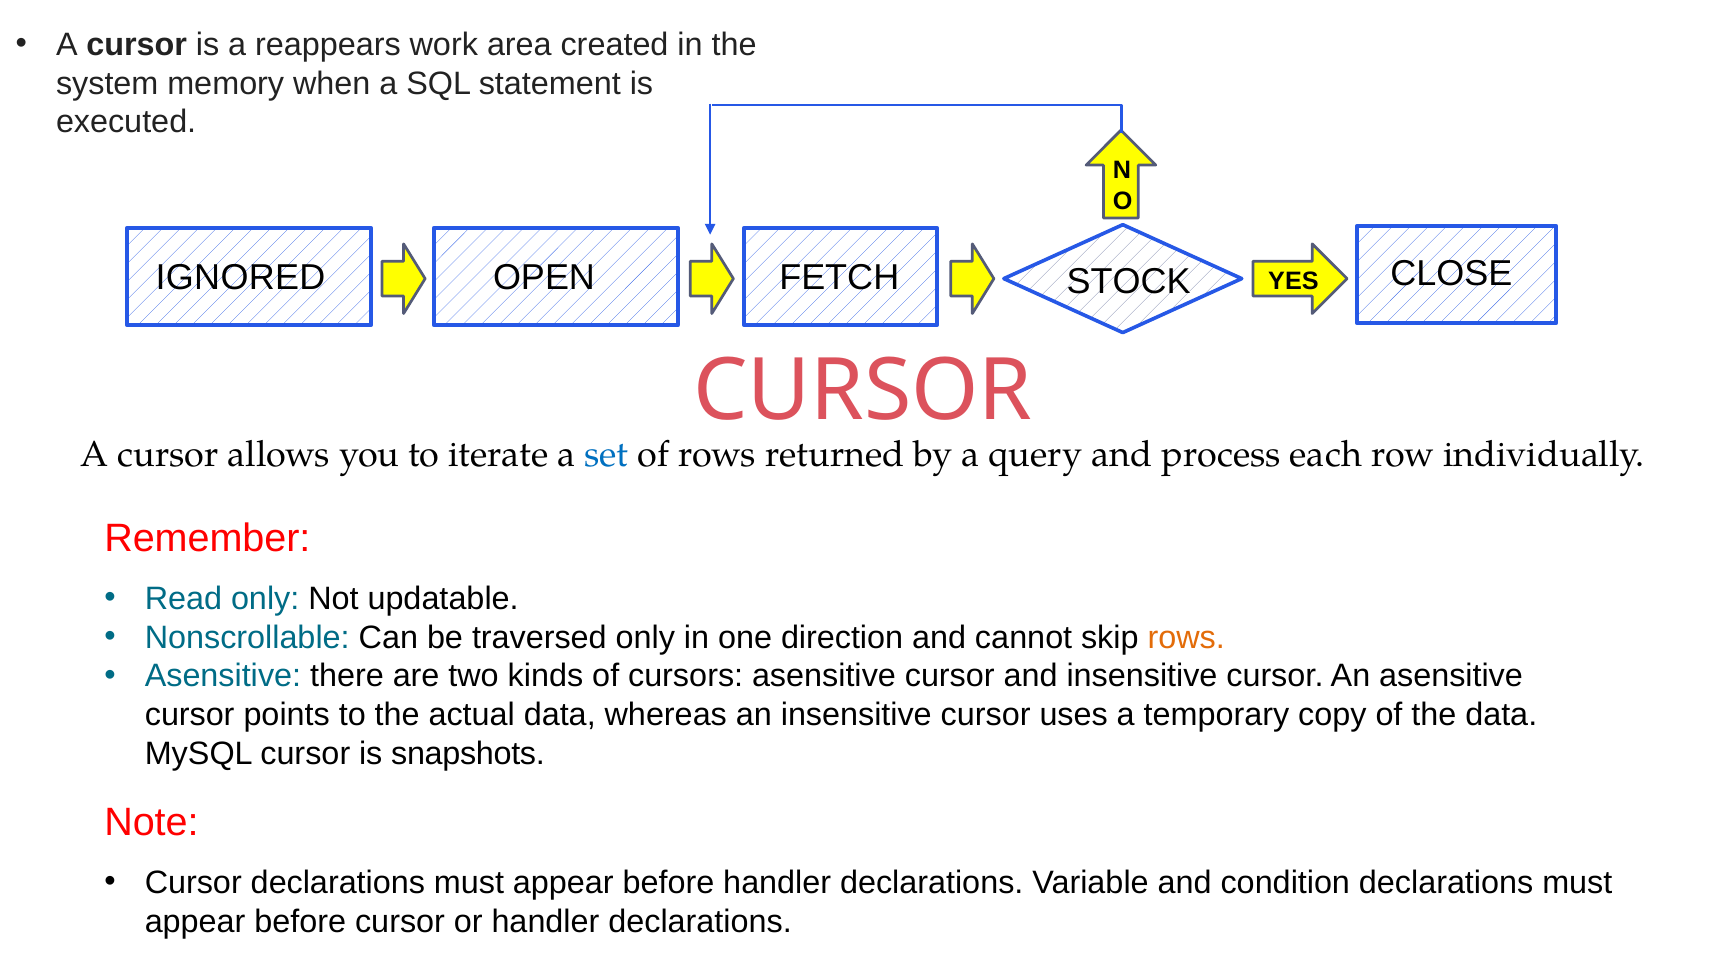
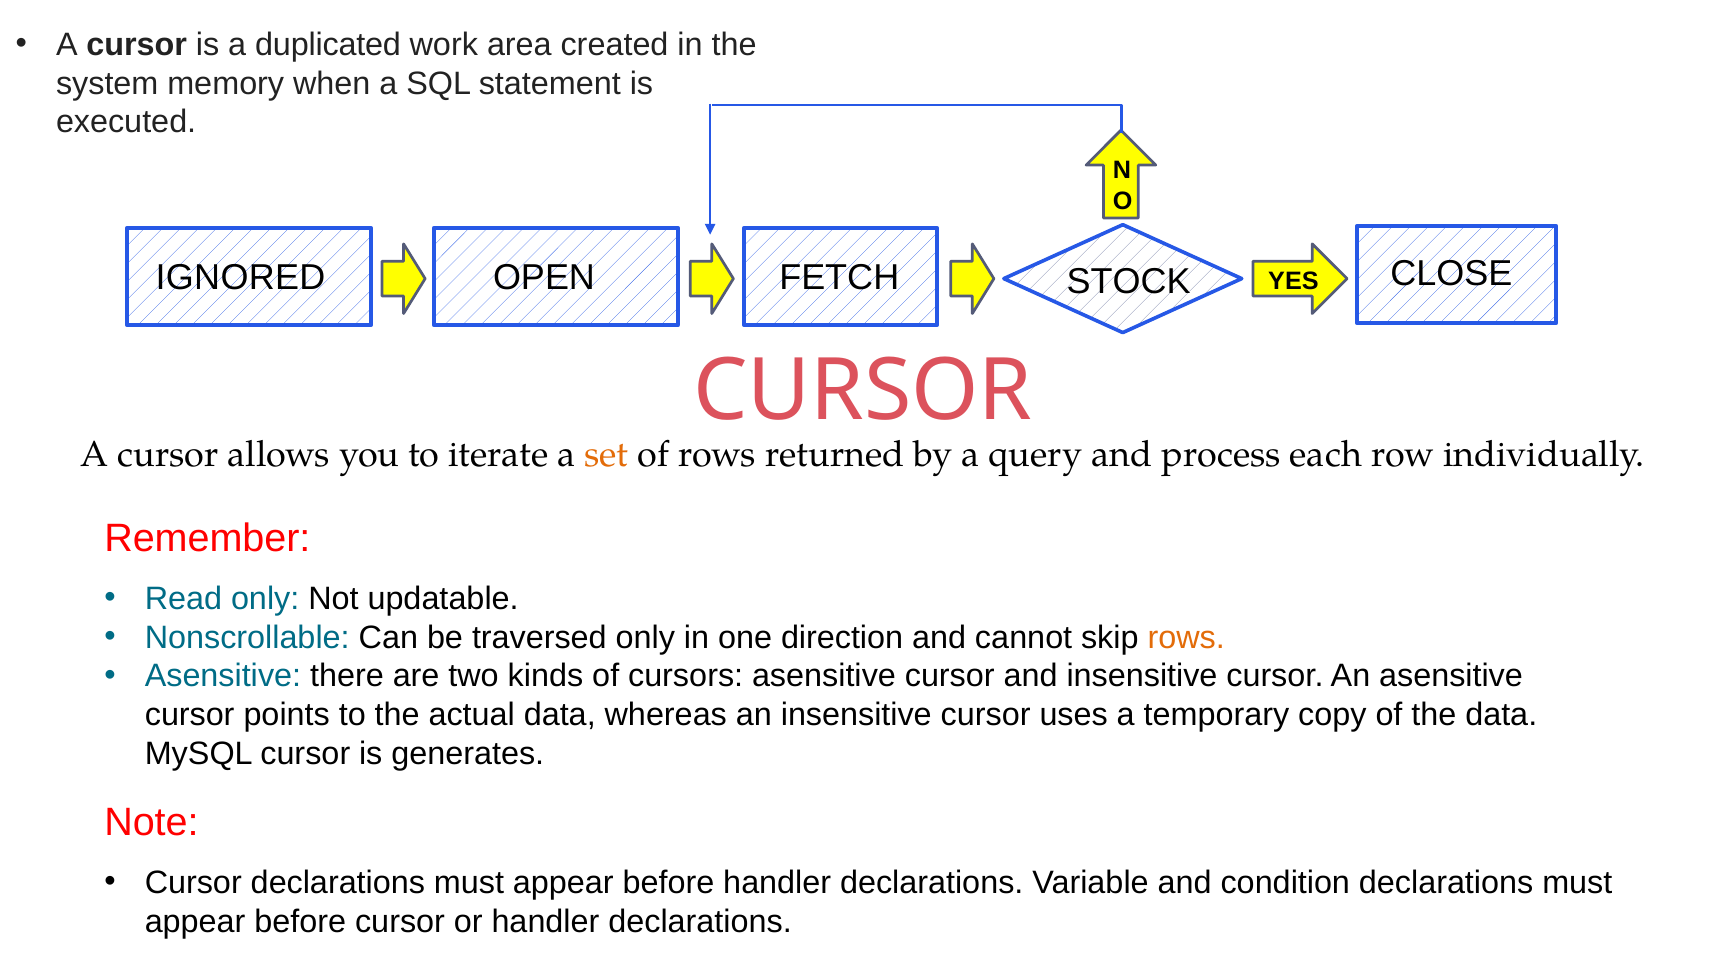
reappears: reappears -> duplicated (328, 45)
set colour: blue -> orange (606, 455)
snapshots: snapshots -> generates (468, 754)
